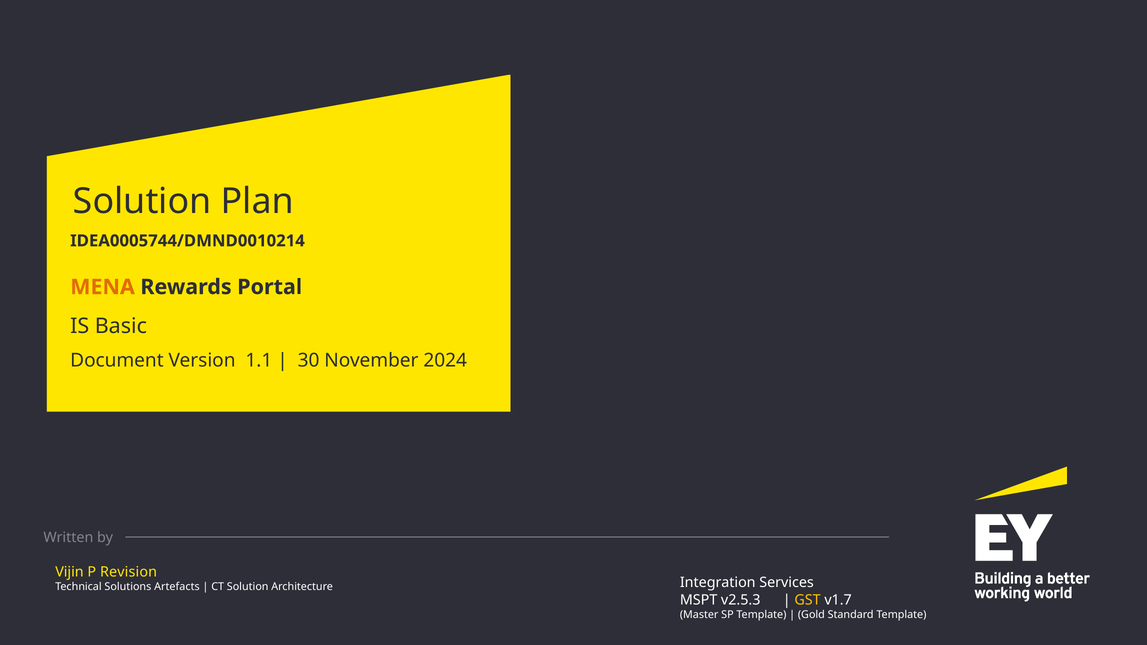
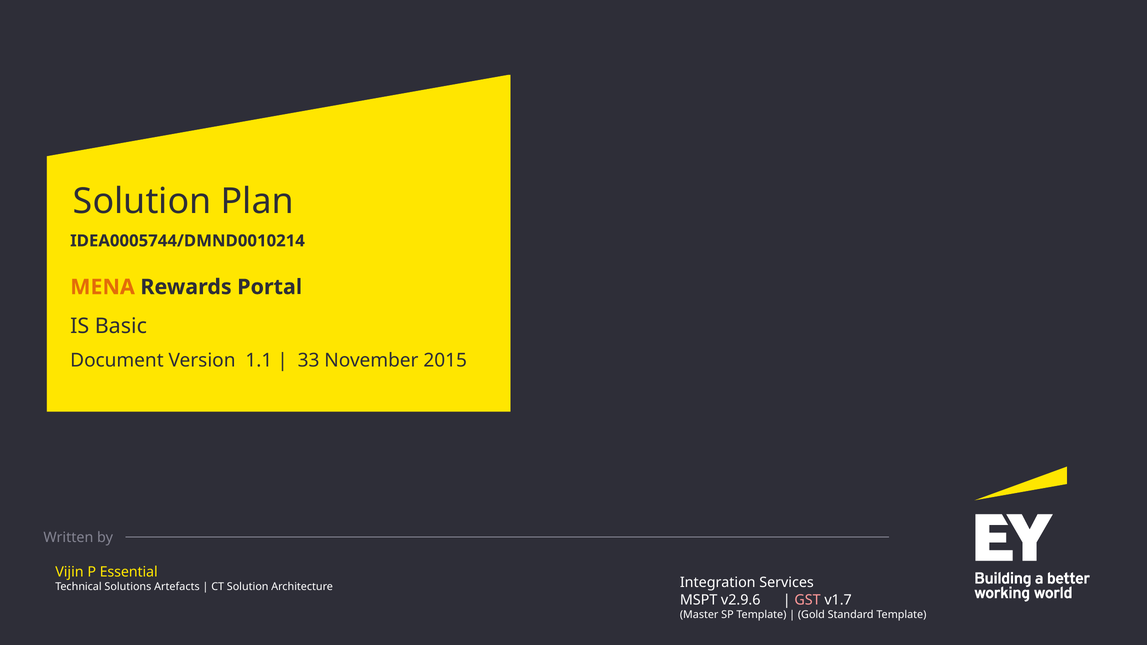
30: 30 -> 33 (309, 361)
2024: 2024 -> 2015 (445, 361)
Revision: Revision -> Essential (129, 572)
v2.5.3: v2.5.3 -> v2.9.6 (741, 600)
GST colour: yellow -> pink (808, 600)
